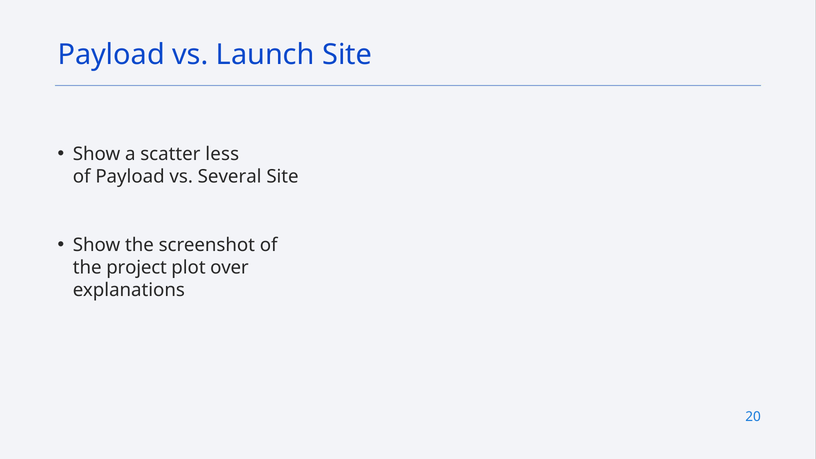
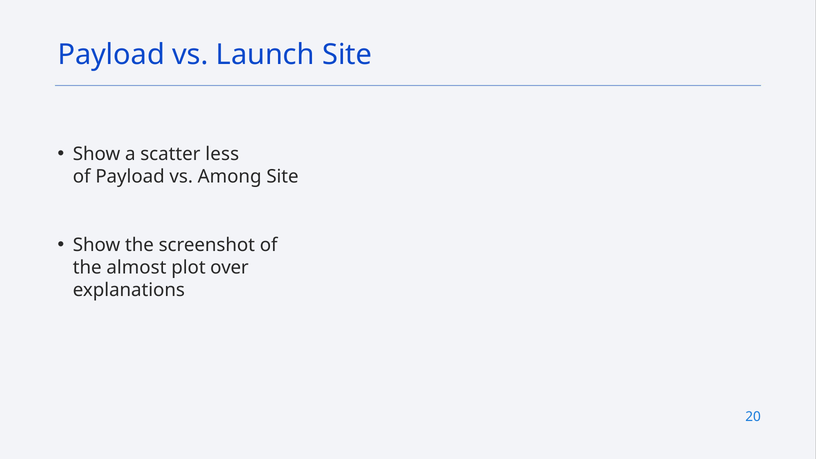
Several: Several -> Among (230, 176)
project: project -> almost (136, 267)
